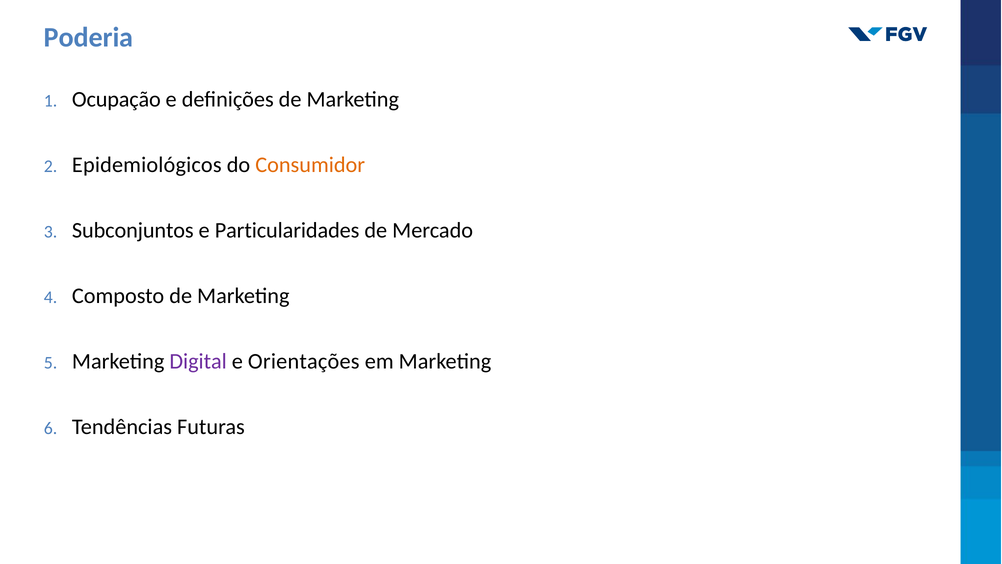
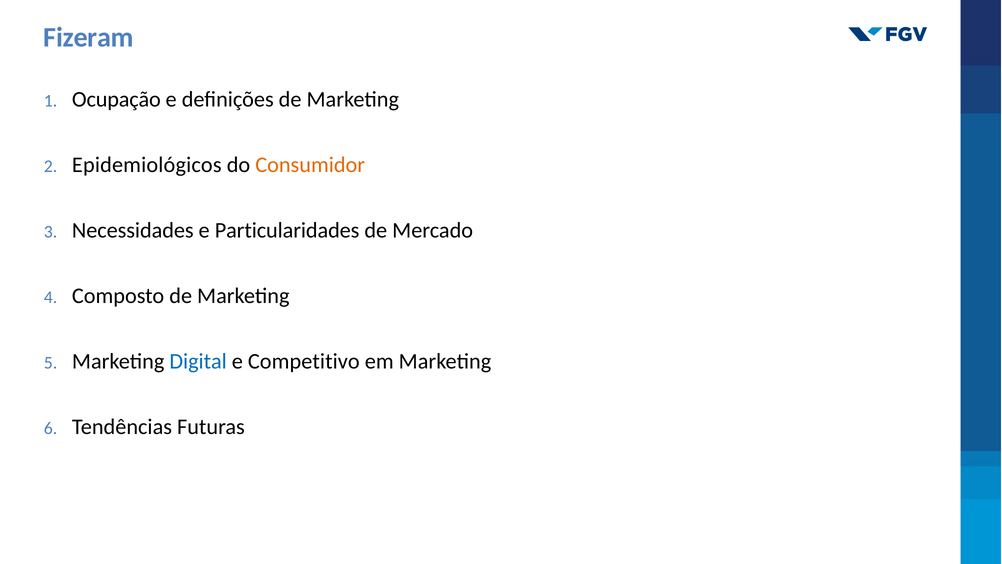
Poderia: Poderia -> Fizeram (89, 37)
Subconjuntos: Subconjuntos -> Necessidades (133, 230)
Digital colour: purple -> blue (198, 361)
Orientações: Orientações -> Competitivo (304, 361)
